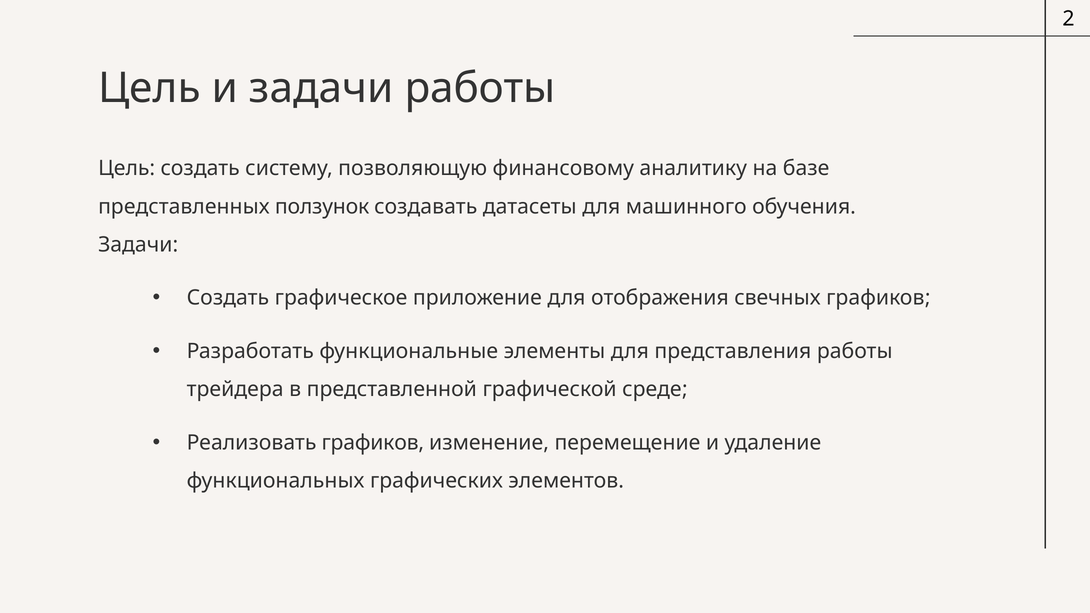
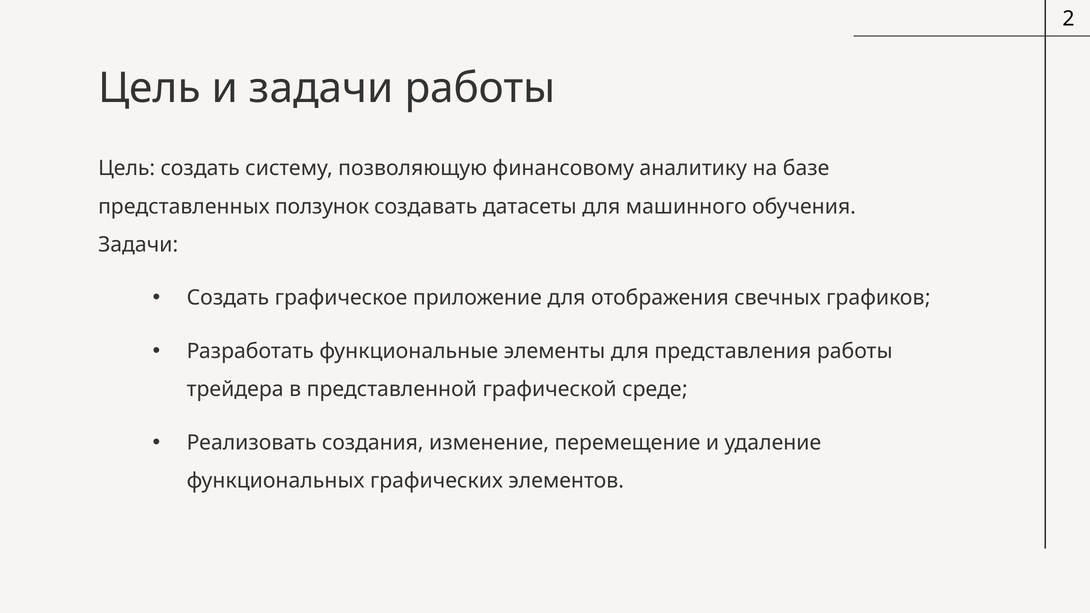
Реализовать графиков: графиков -> создания (373, 443)
